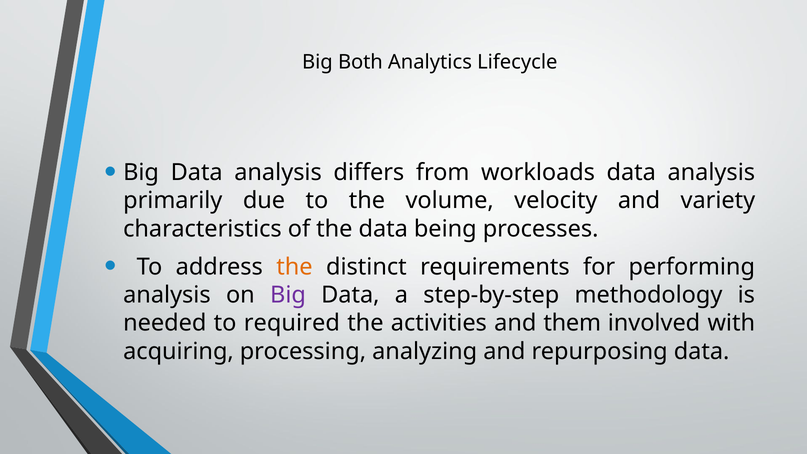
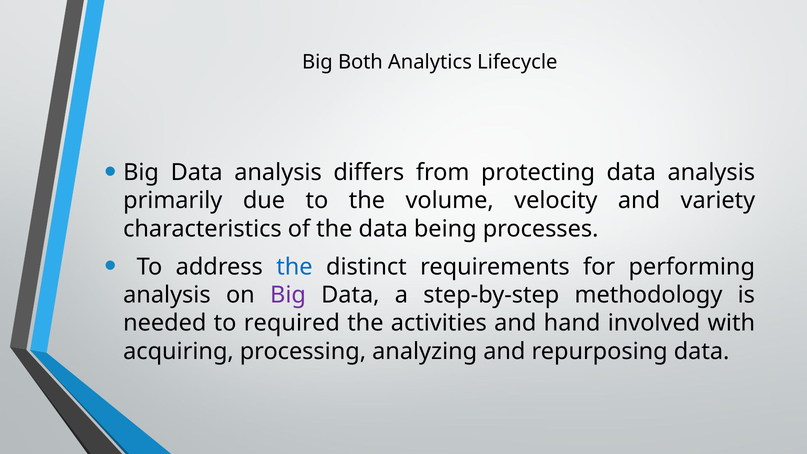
workloads: workloads -> protecting (538, 172)
the colour: orange -> blue (294, 267)
them: them -> hand (572, 323)
